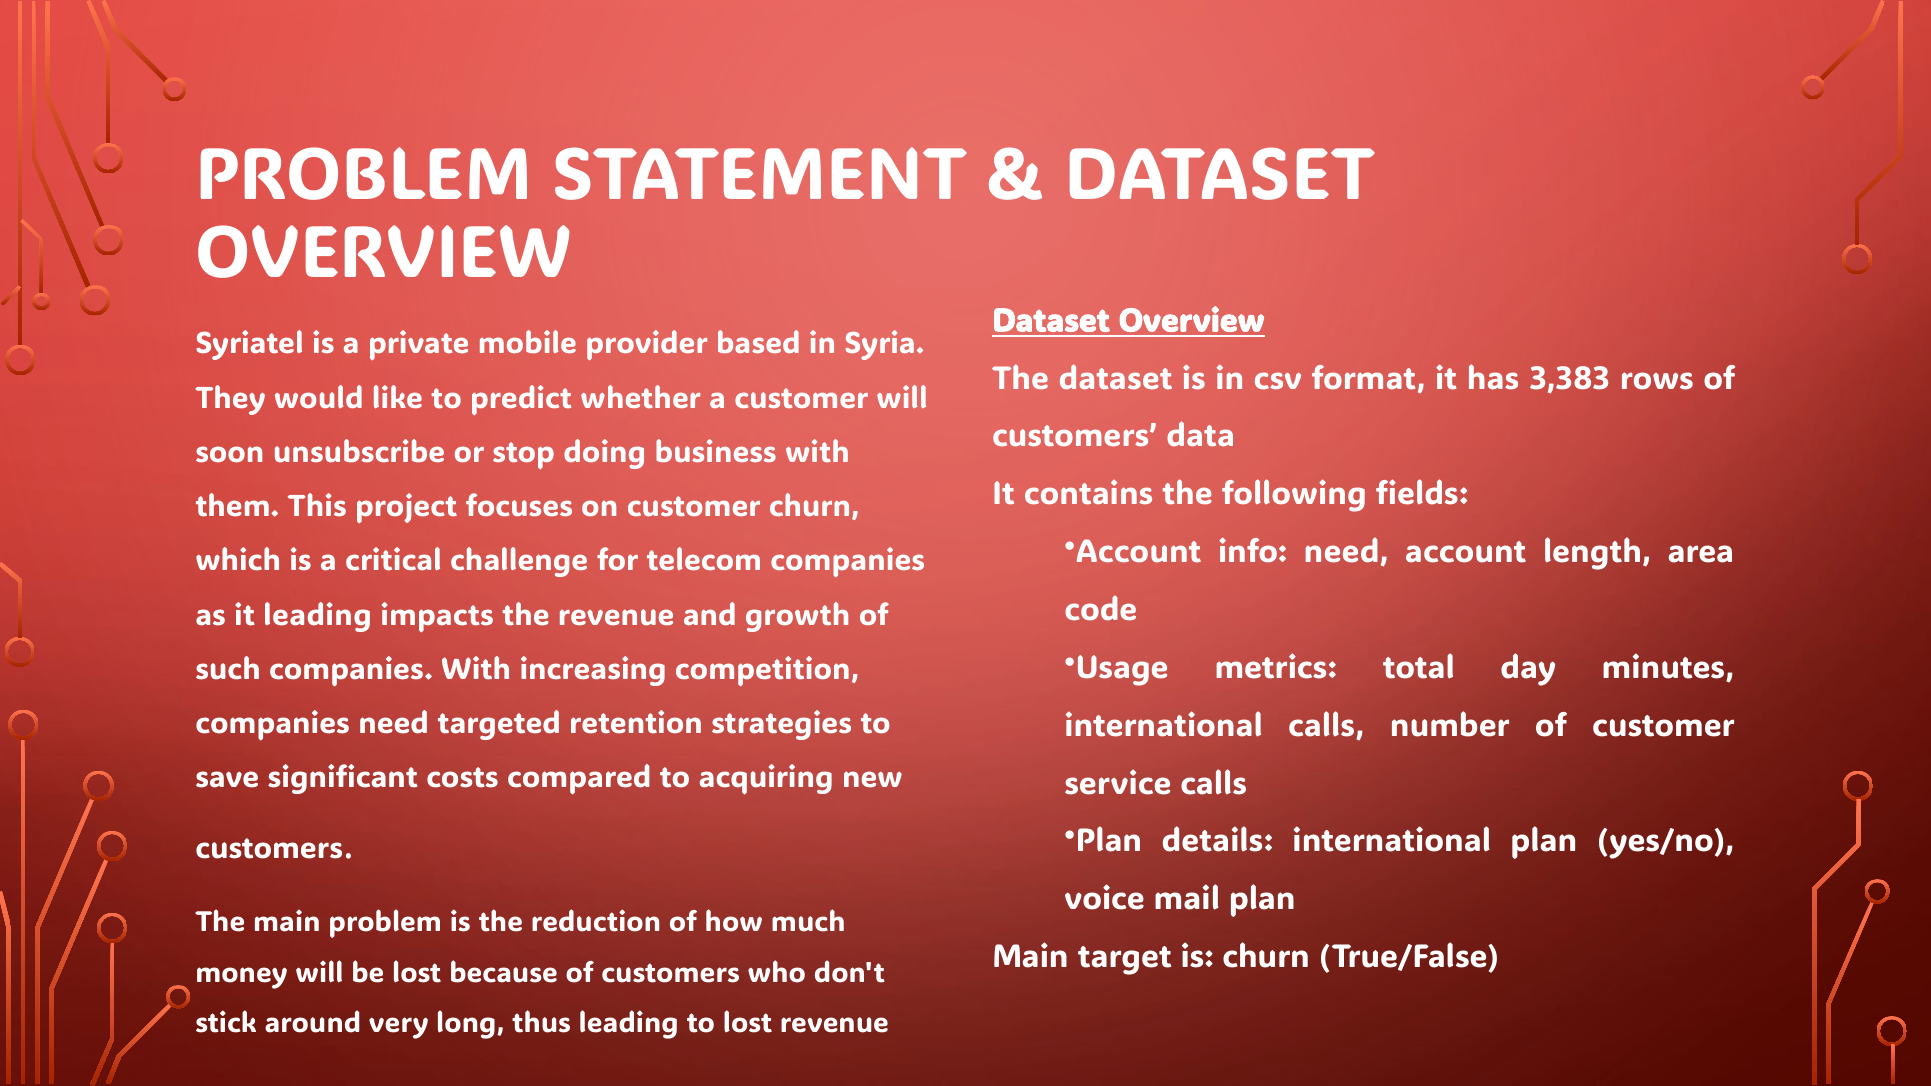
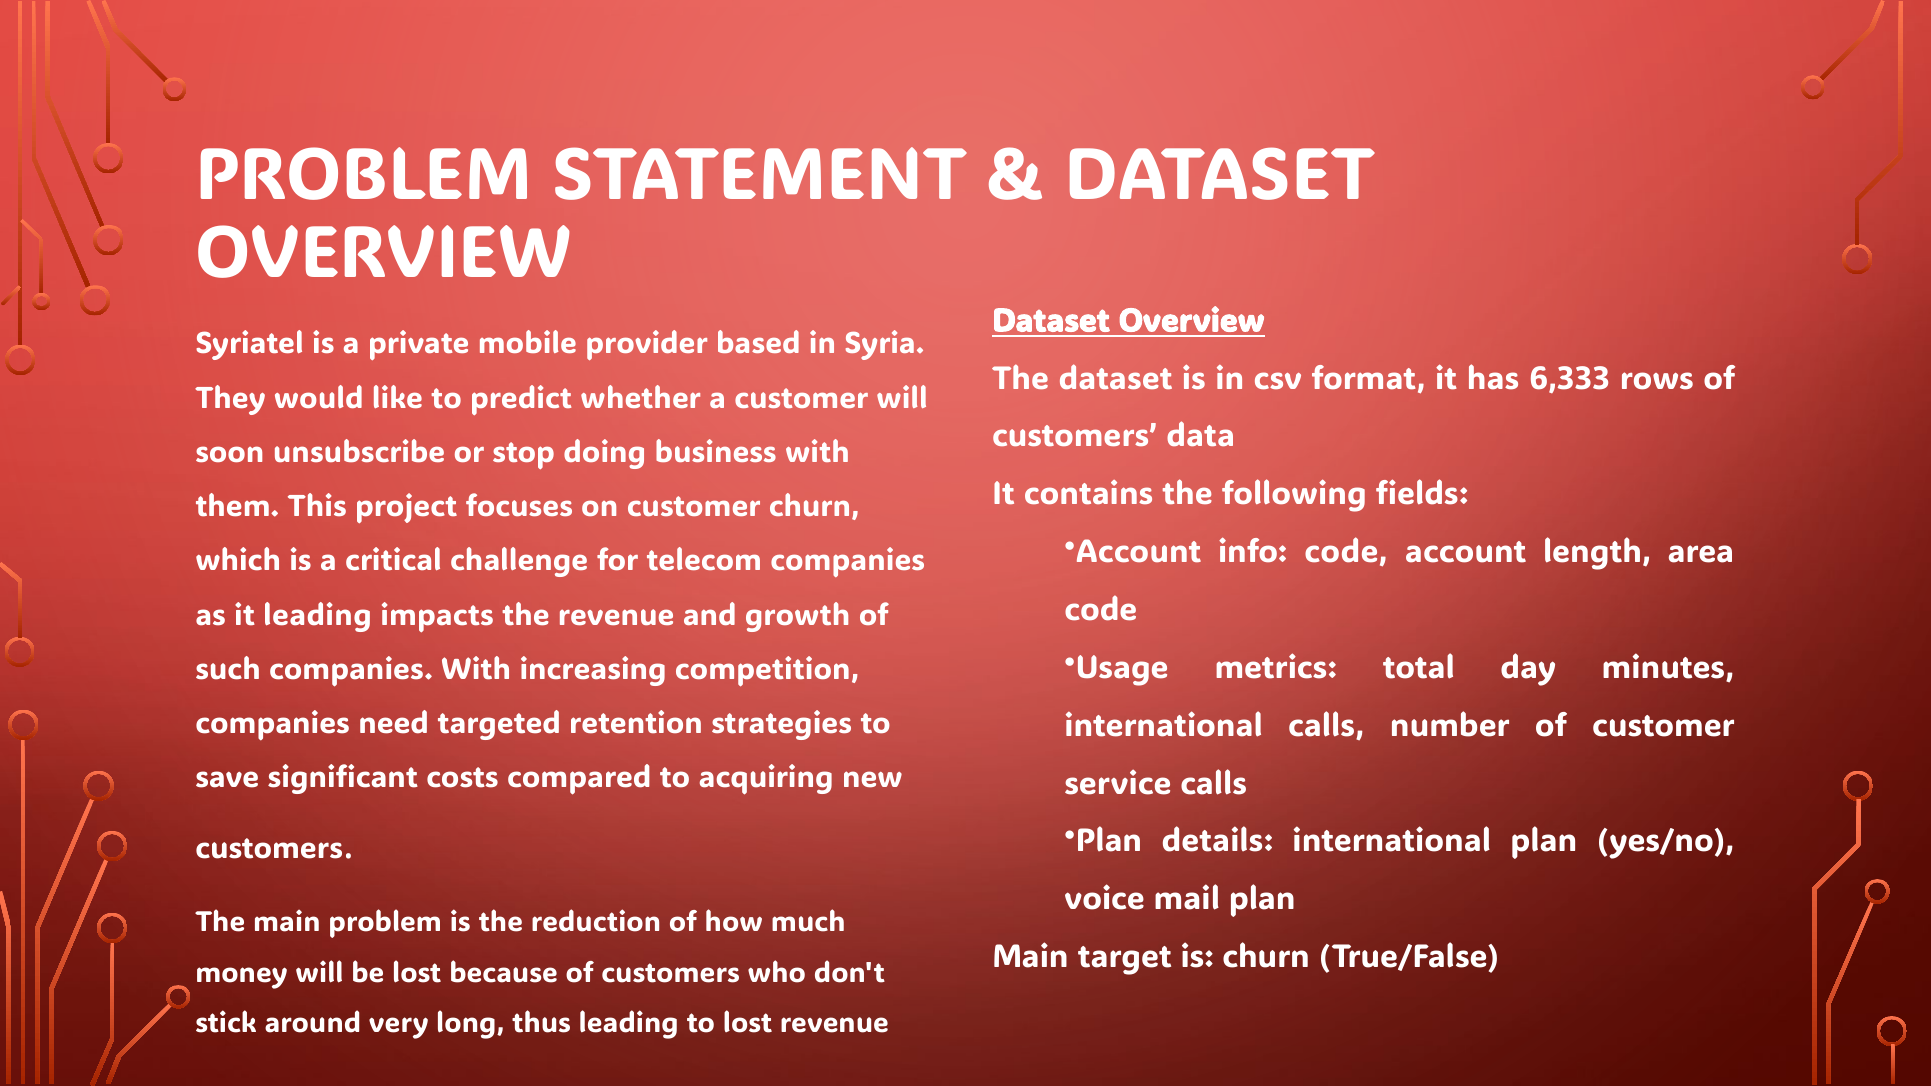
3,383: 3,383 -> 6,333 (1570, 379)
info need: need -> code (1346, 552)
